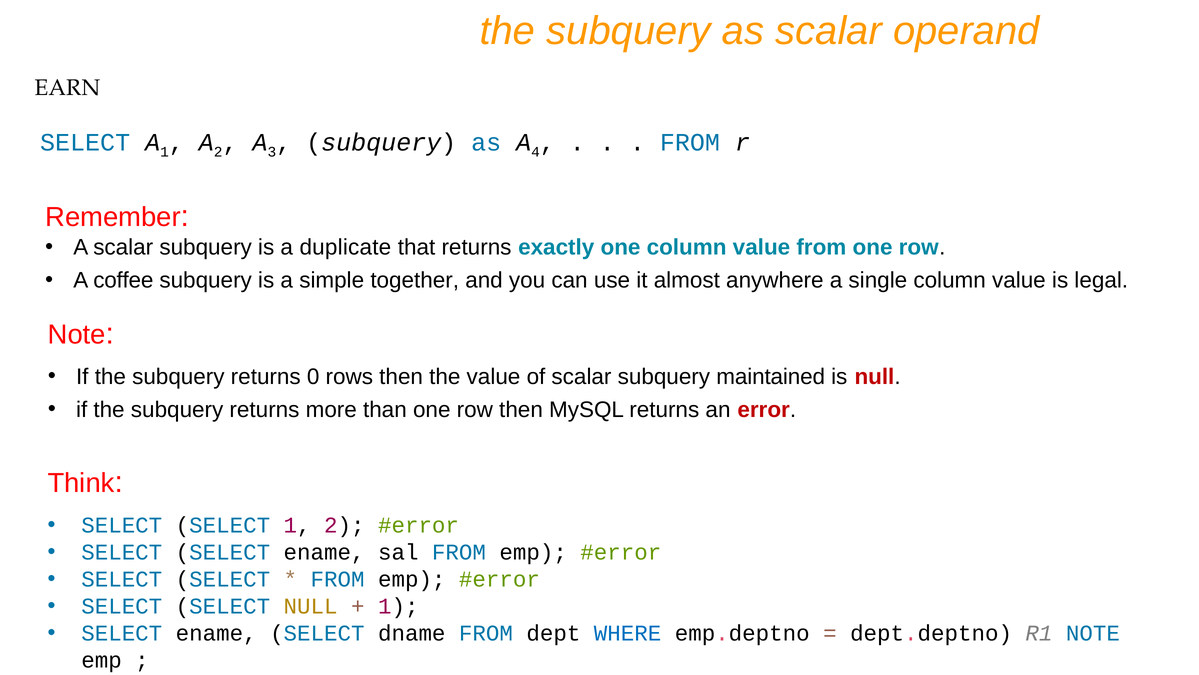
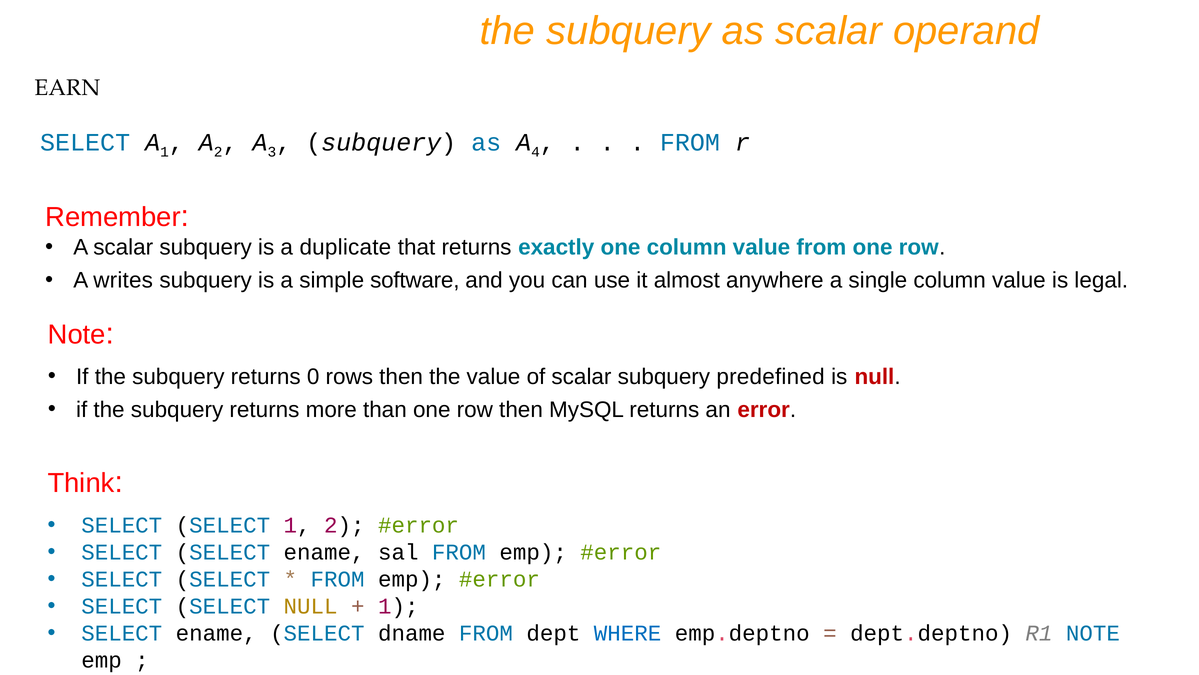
coffee: coffee -> writes (123, 280)
together: together -> software (415, 280)
maintained: maintained -> predefined (771, 376)
